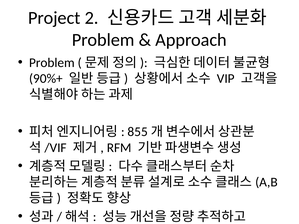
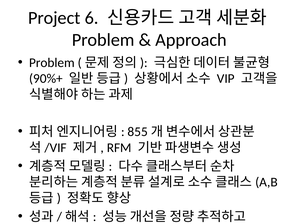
2: 2 -> 6 (92, 18)
